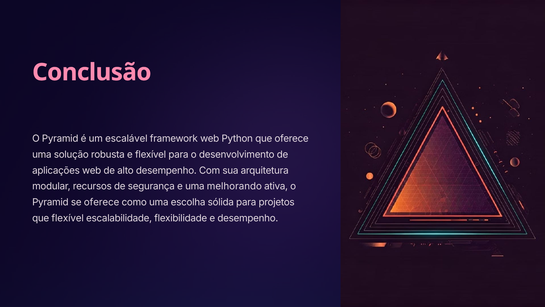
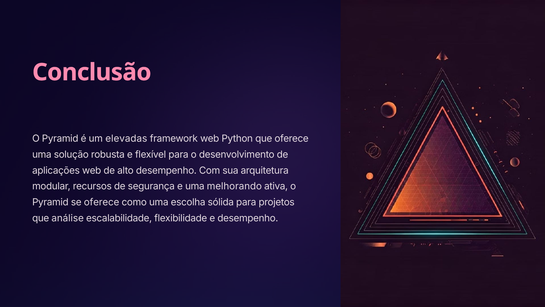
escalável: escalável -> elevadas (126, 138)
que flexível: flexível -> análise (68, 218)
